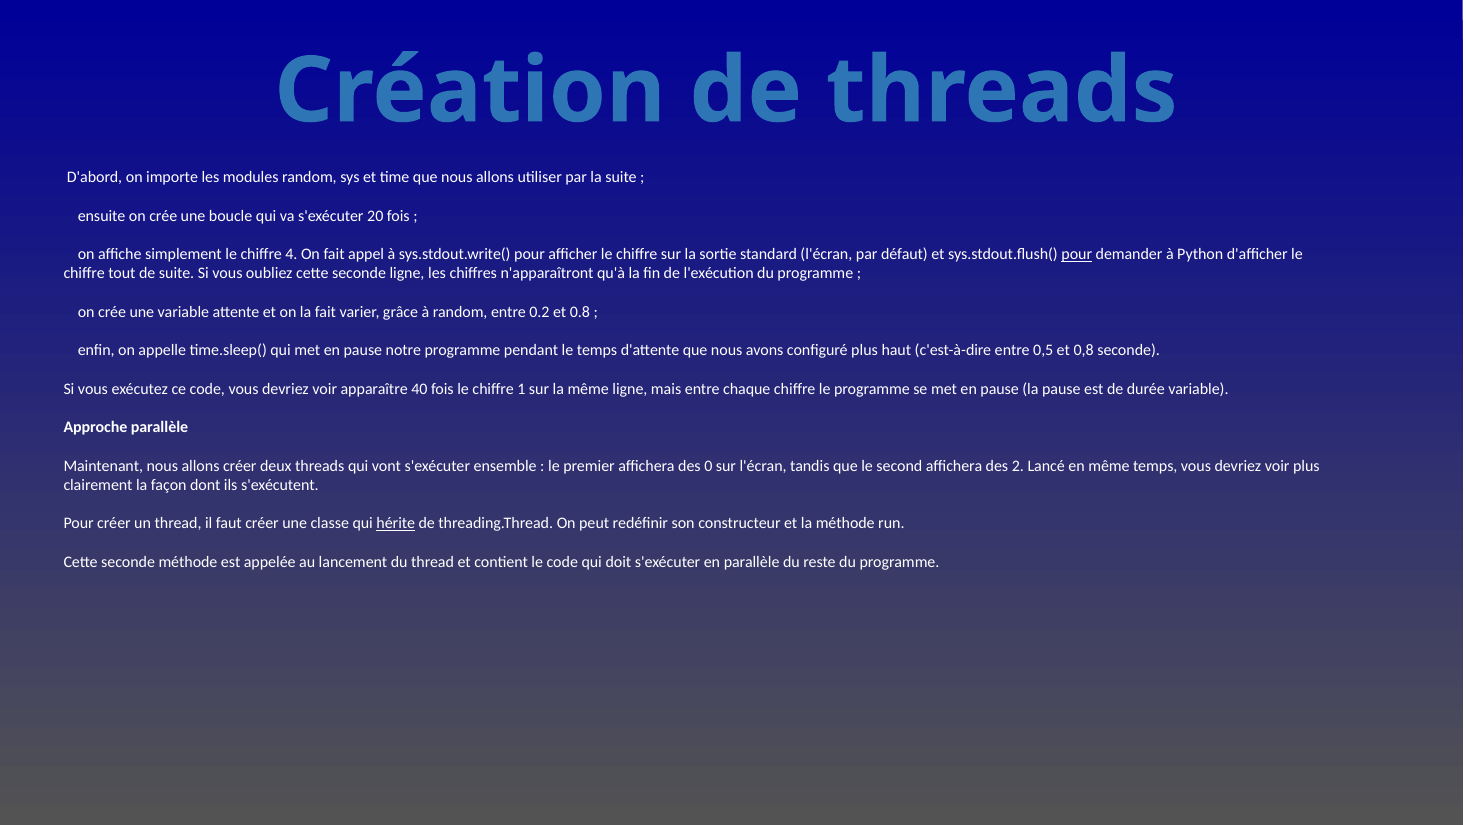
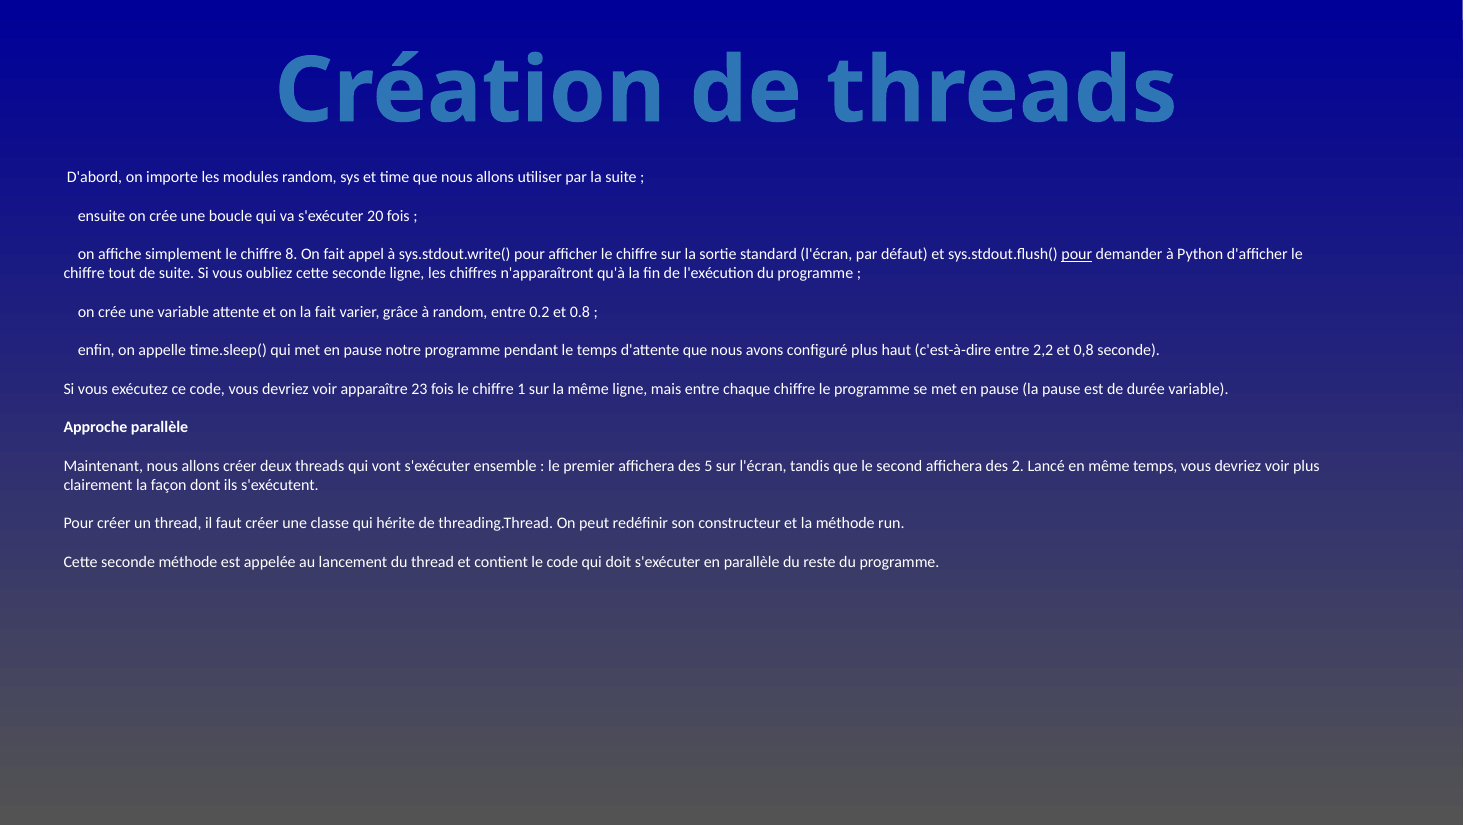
4: 4 -> 8 (291, 254)
0,5: 0,5 -> 2,2 (1043, 350)
40: 40 -> 23 (419, 389)
0: 0 -> 5 (708, 466)
hérite underline: present -> none (396, 523)
